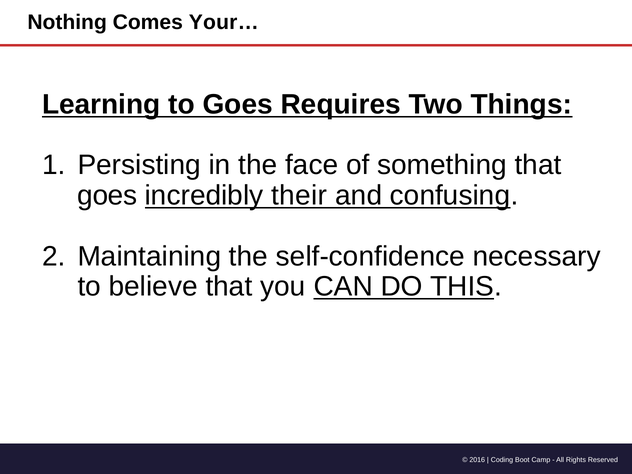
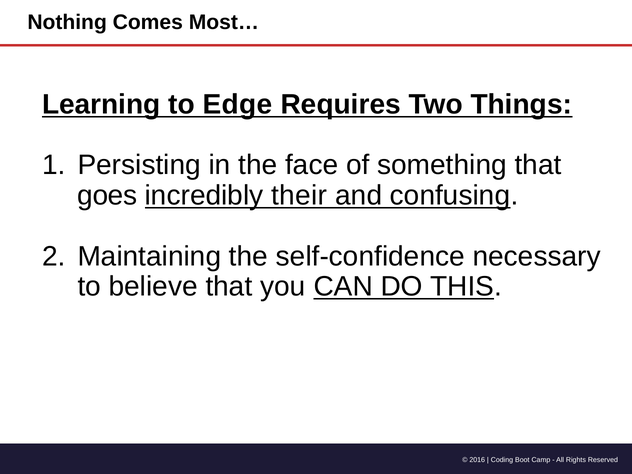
Your…: Your… -> Most… (224, 22)
to Goes: Goes -> Edge (238, 105)
